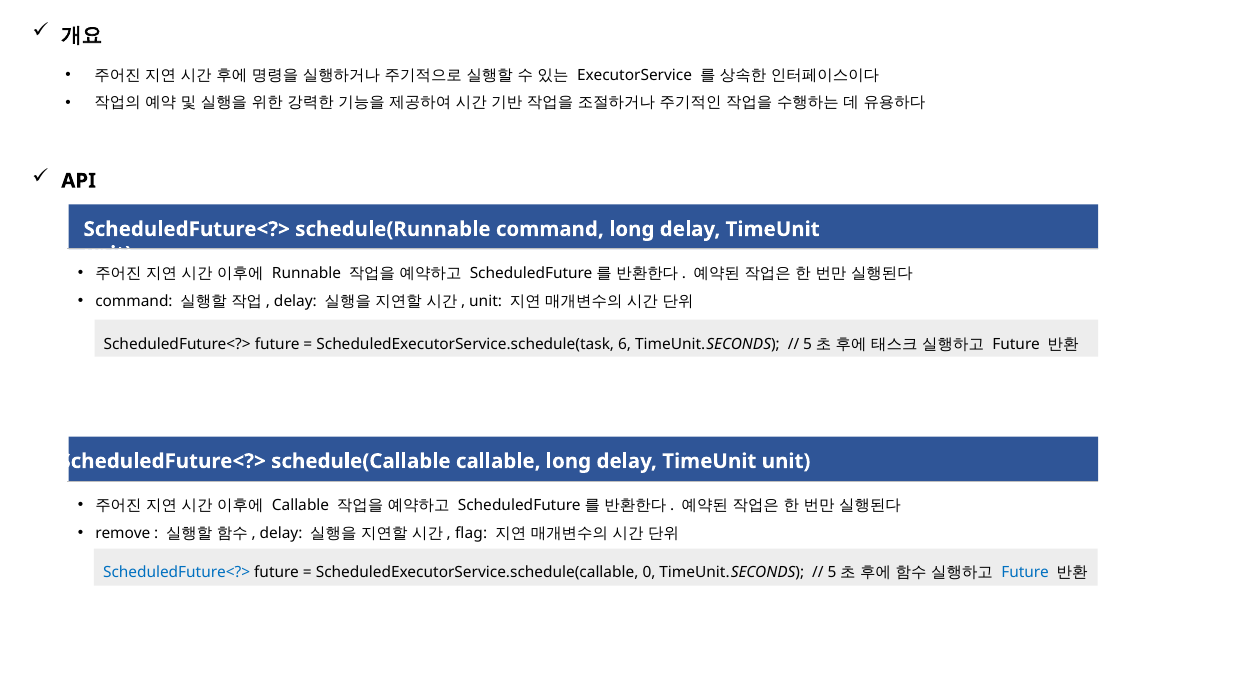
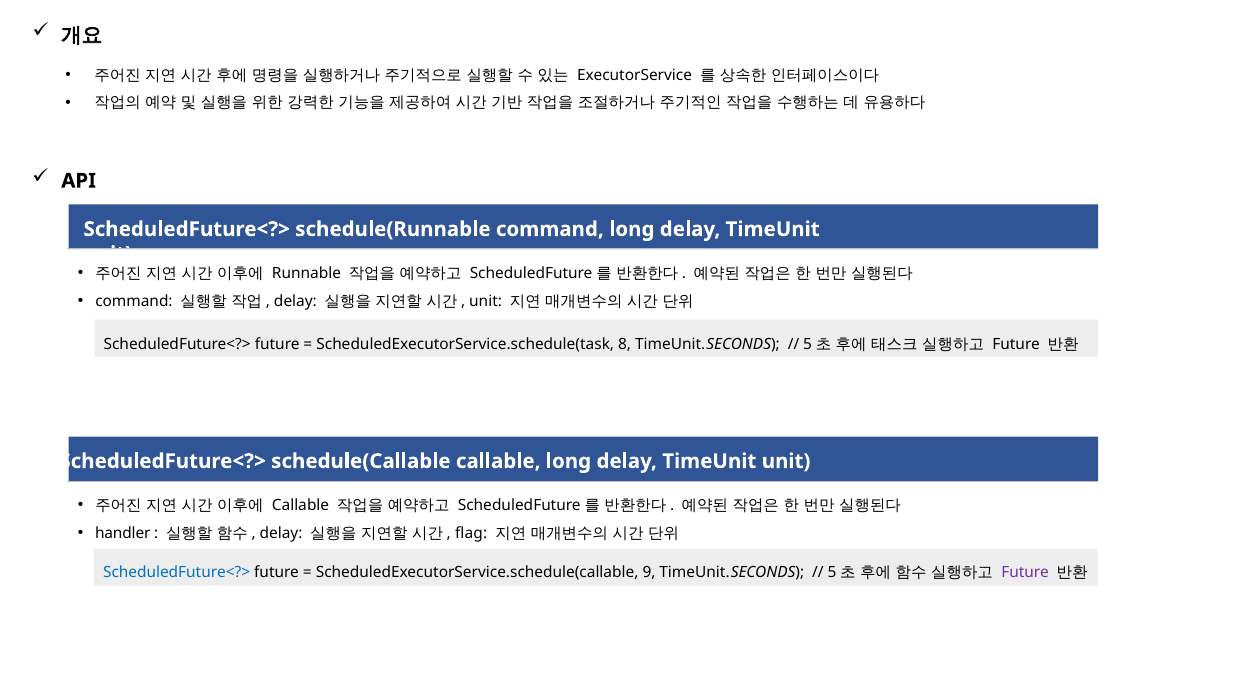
6: 6 -> 8 (625, 344)
remove: remove -> handler (123, 533)
0: 0 -> 9 (649, 573)
Future colour: blue -> purple (1025, 573)
